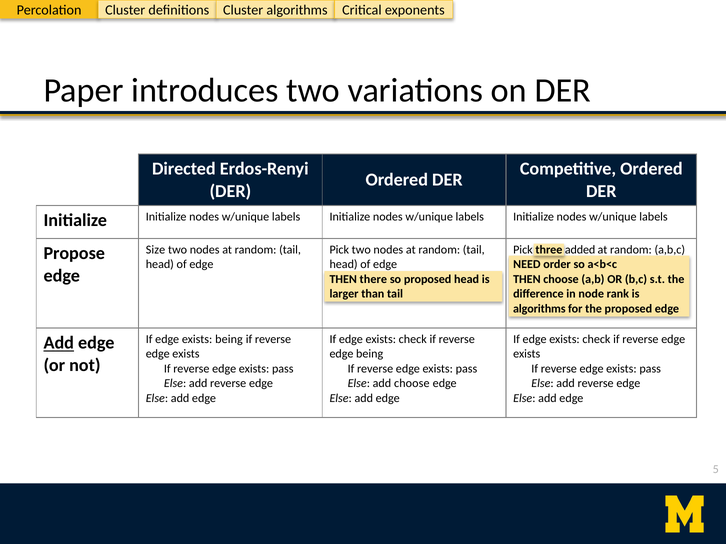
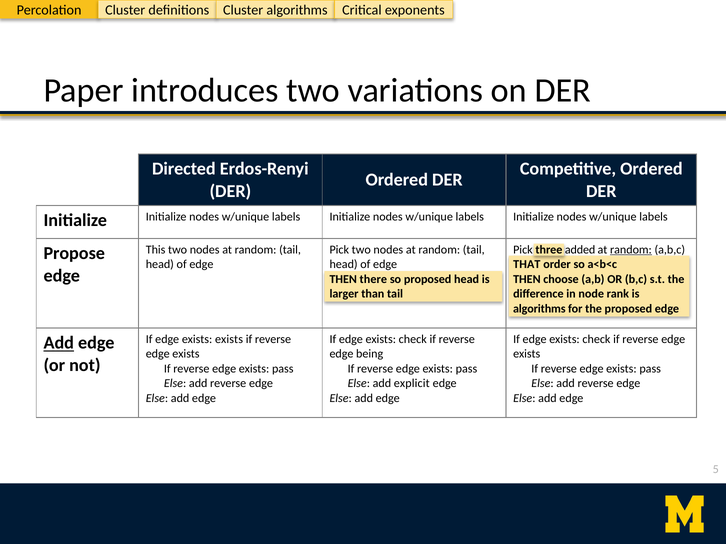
Size: Size -> This (156, 250)
random underline: none -> present (631, 250)
NEED: NEED -> THAT (527, 265)
exists being: being -> exists (229, 340)
add choose: choose -> explicit (412, 384)
